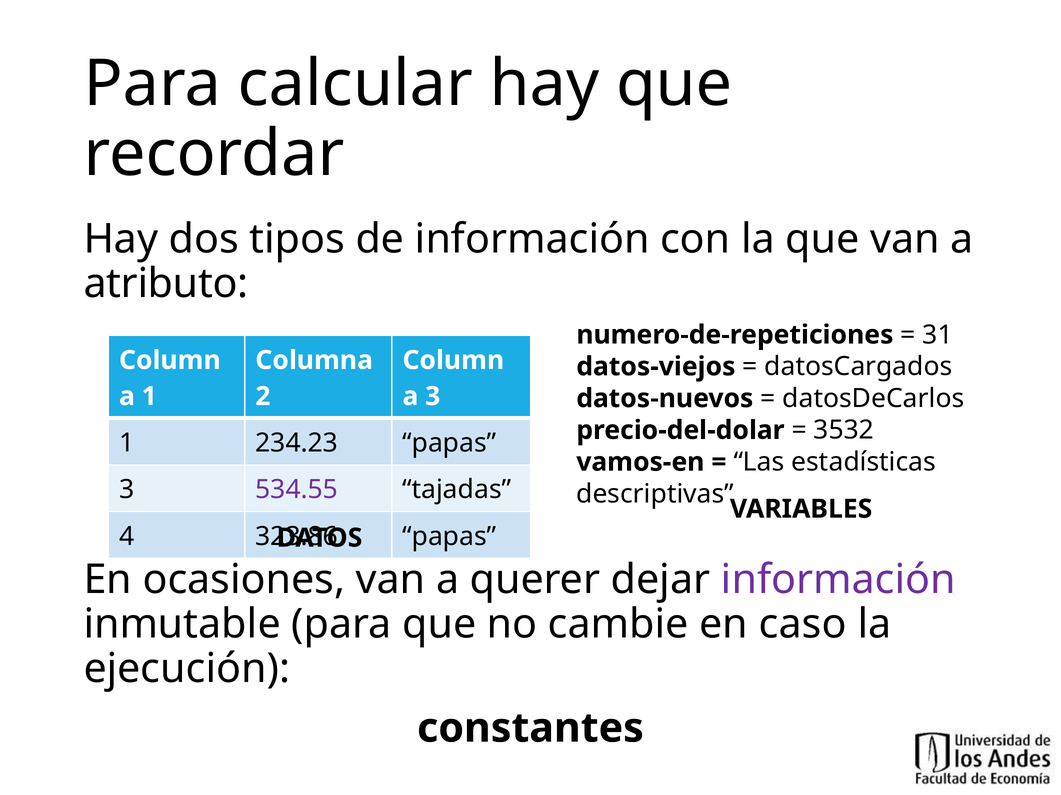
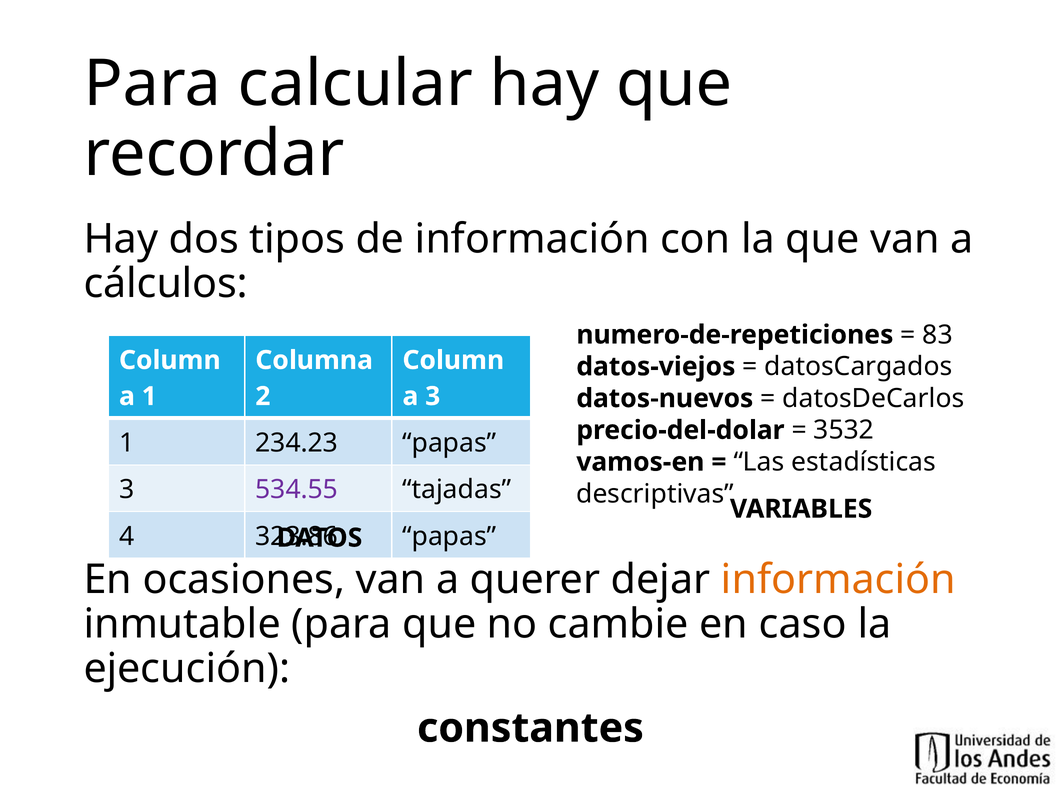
atributo: atributo -> cálculos (166, 284)
31: 31 -> 83 (938, 335)
información colour: purple -> orange (838, 580)
